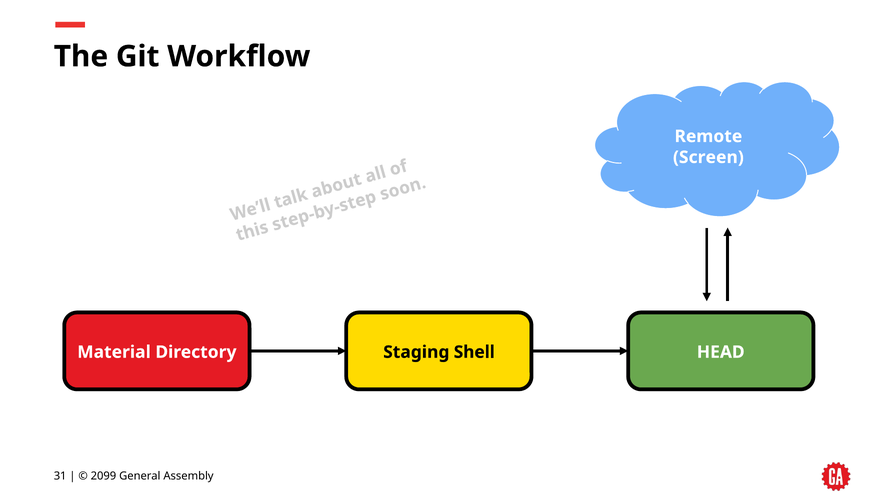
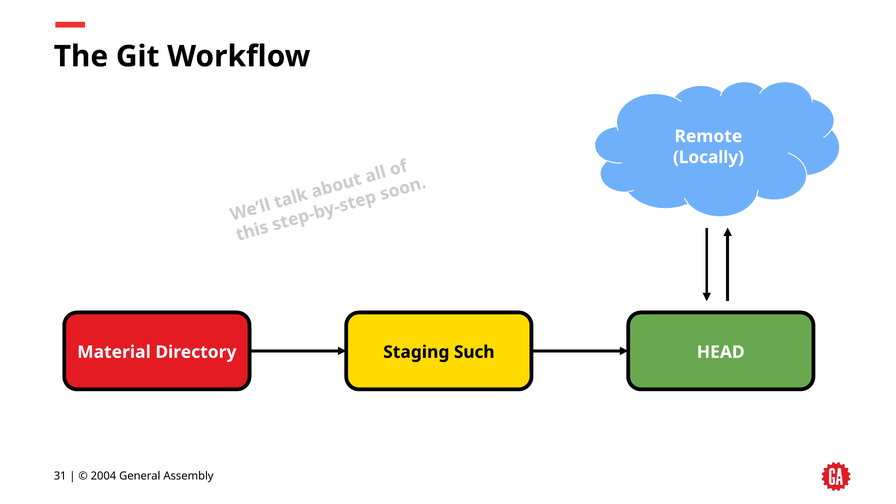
Screen: Screen -> Locally (709, 157)
Shell: Shell -> Such (474, 352)
2099: 2099 -> 2004 (103, 476)
